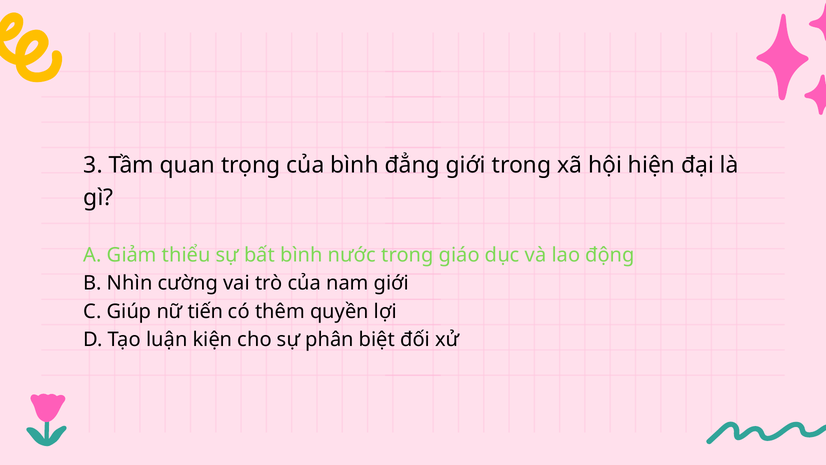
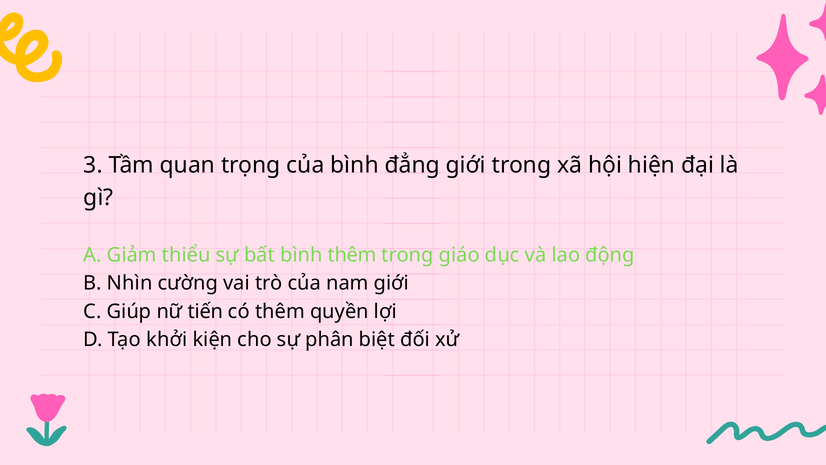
bình nước: nước -> thêm (352, 255)
luận: luận -> khởi (167, 339)
